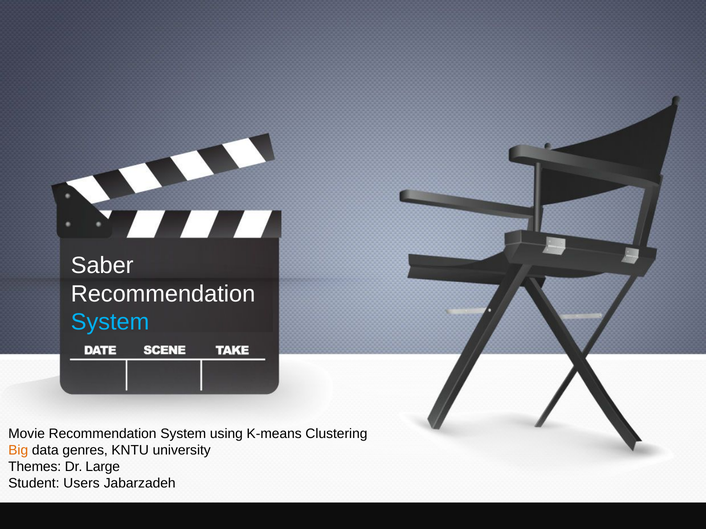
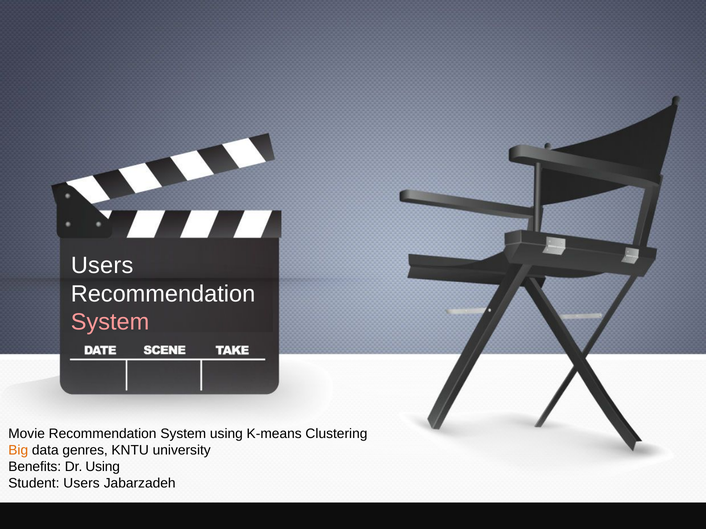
Saber: Saber -> Users (102, 266)
System colour: light blue -> pink (110, 322)
Themes: Themes -> Benefits (35, 467)
Dr Large: Large -> Using (103, 467)
